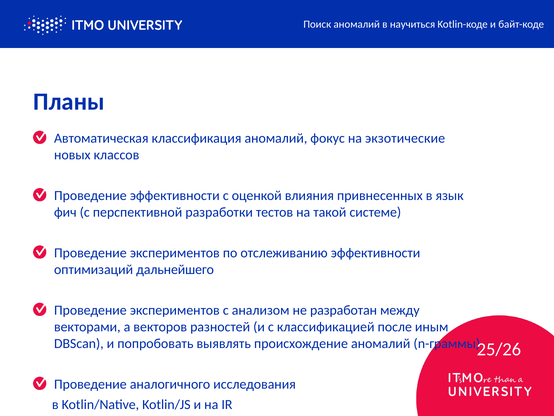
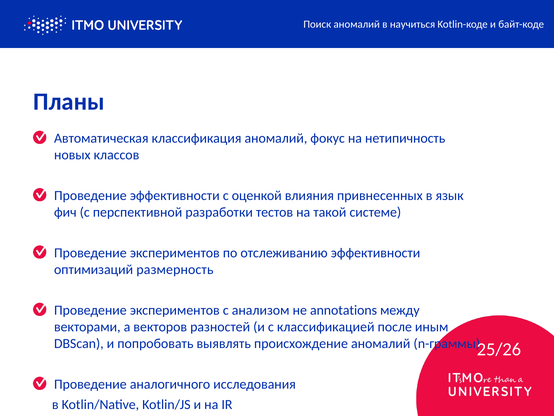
экзотические: экзотические -> нетипичность (405, 138)
дальнейшего: дальнейшего -> размерность (175, 269)
разработан: разработан -> annotations (344, 310)
